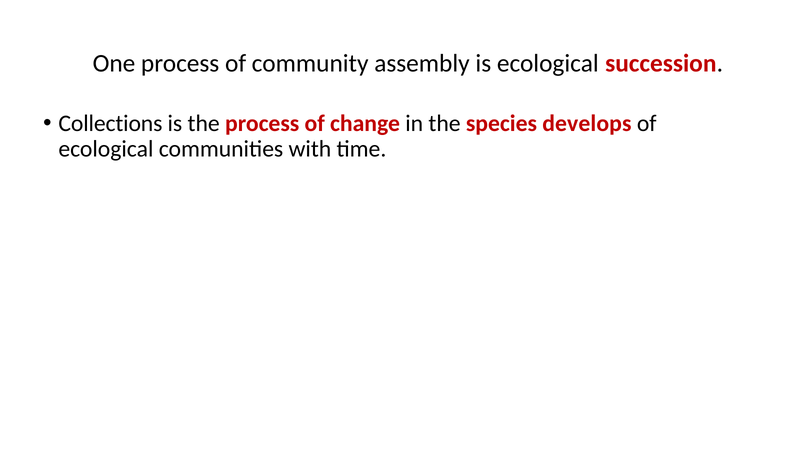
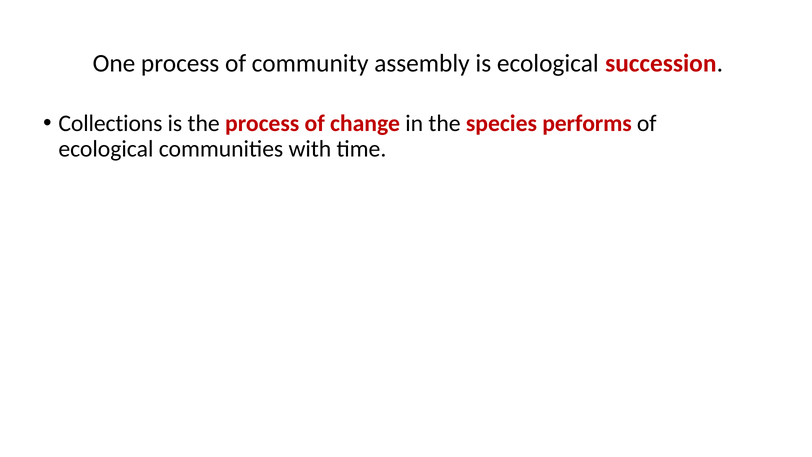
develops: develops -> performs (587, 123)
